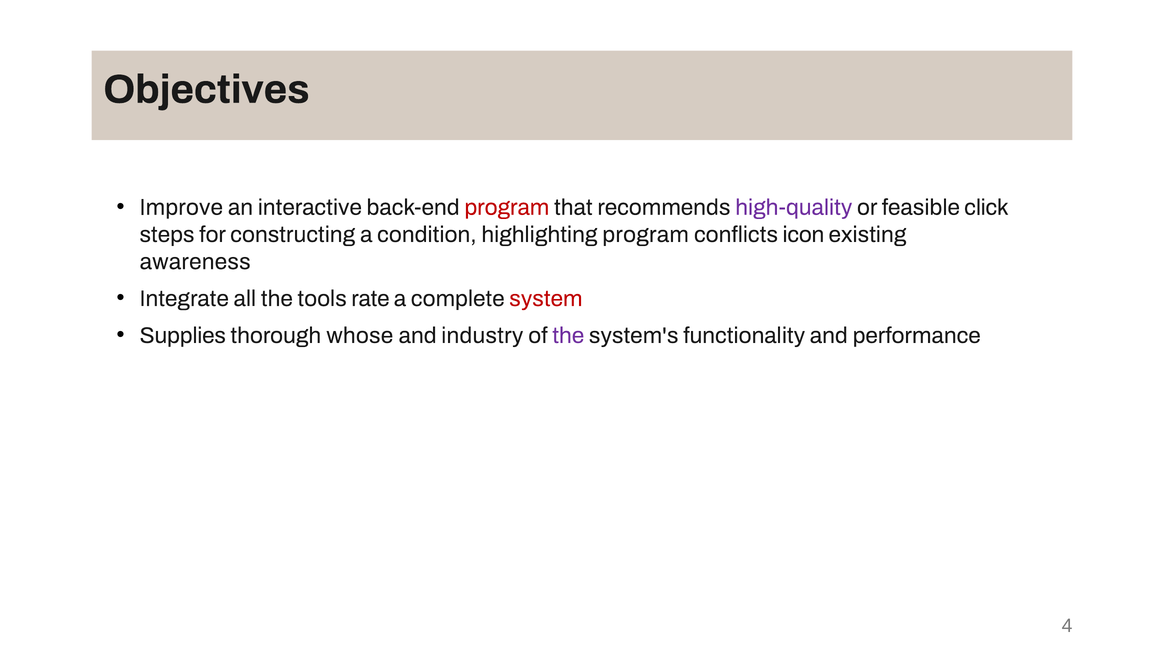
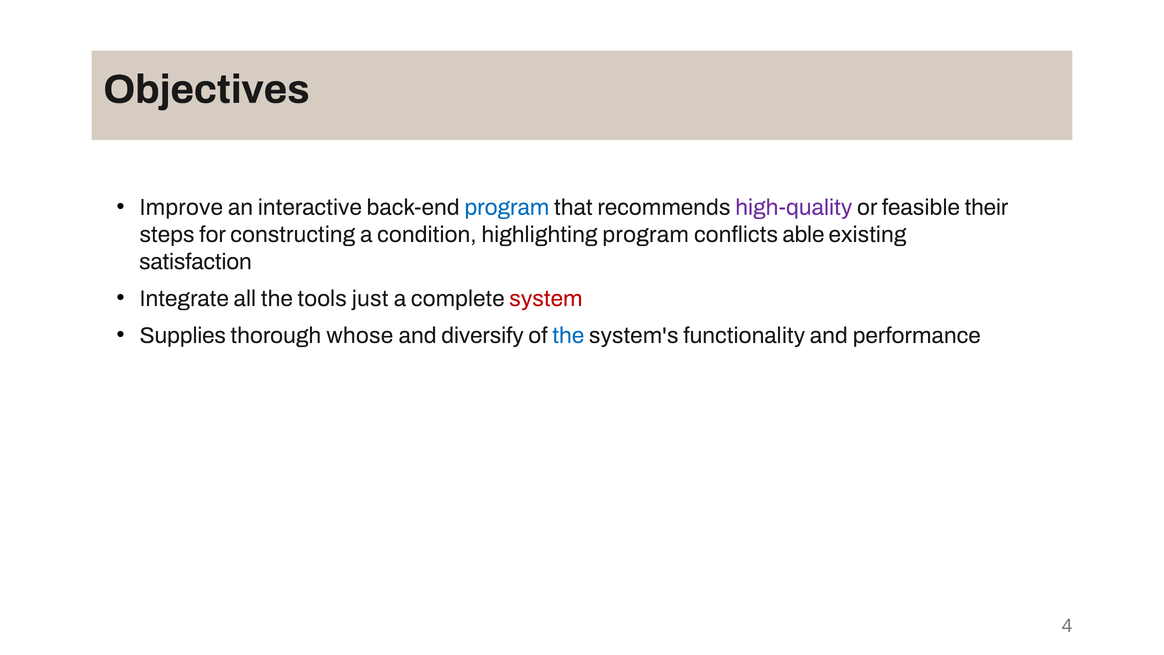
program colour: red -> blue (507, 207)
click: click -> their (986, 207)
icon: icon -> able (803, 234)
awareness: awareness -> satisfaction (195, 262)
rate: rate -> just (370, 298)
industry: industry -> diversify (482, 335)
the colour: purple -> blue (568, 335)
